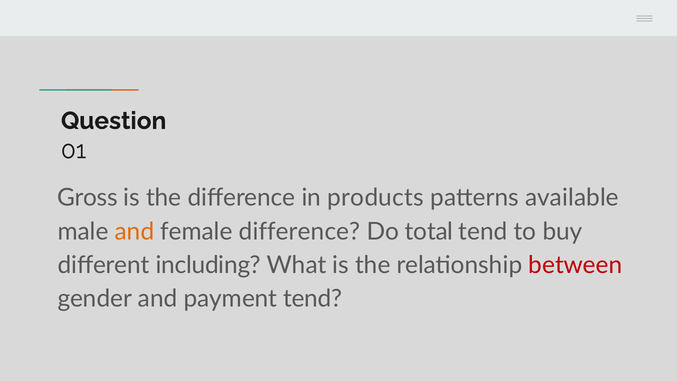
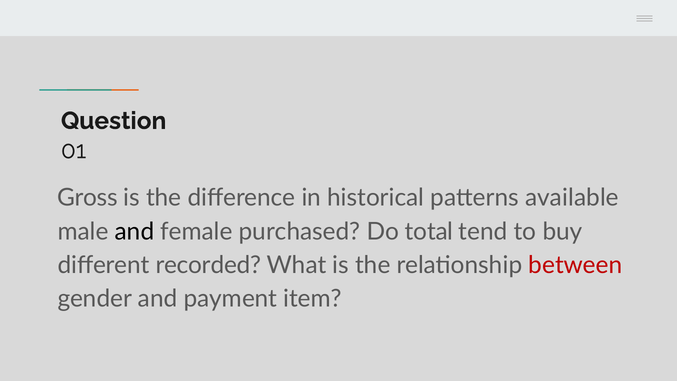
products: products -> historical (376, 198)
and colour: orange -> black (134, 231)
female difference: difference -> purchased (300, 231)
including: including -> recorded (208, 265)
payment tend: tend -> item (313, 299)
